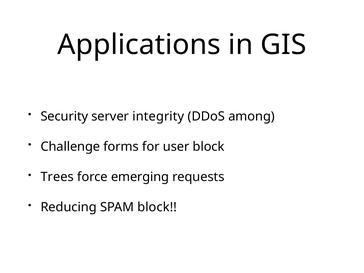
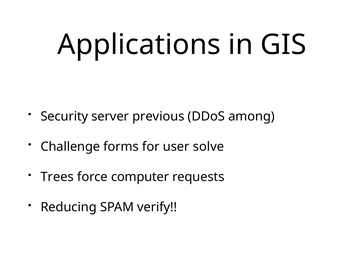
integrity: integrity -> previous (158, 116)
user block: block -> solve (208, 147)
emerging: emerging -> computer (140, 177)
SPAM block: block -> verify (157, 207)
